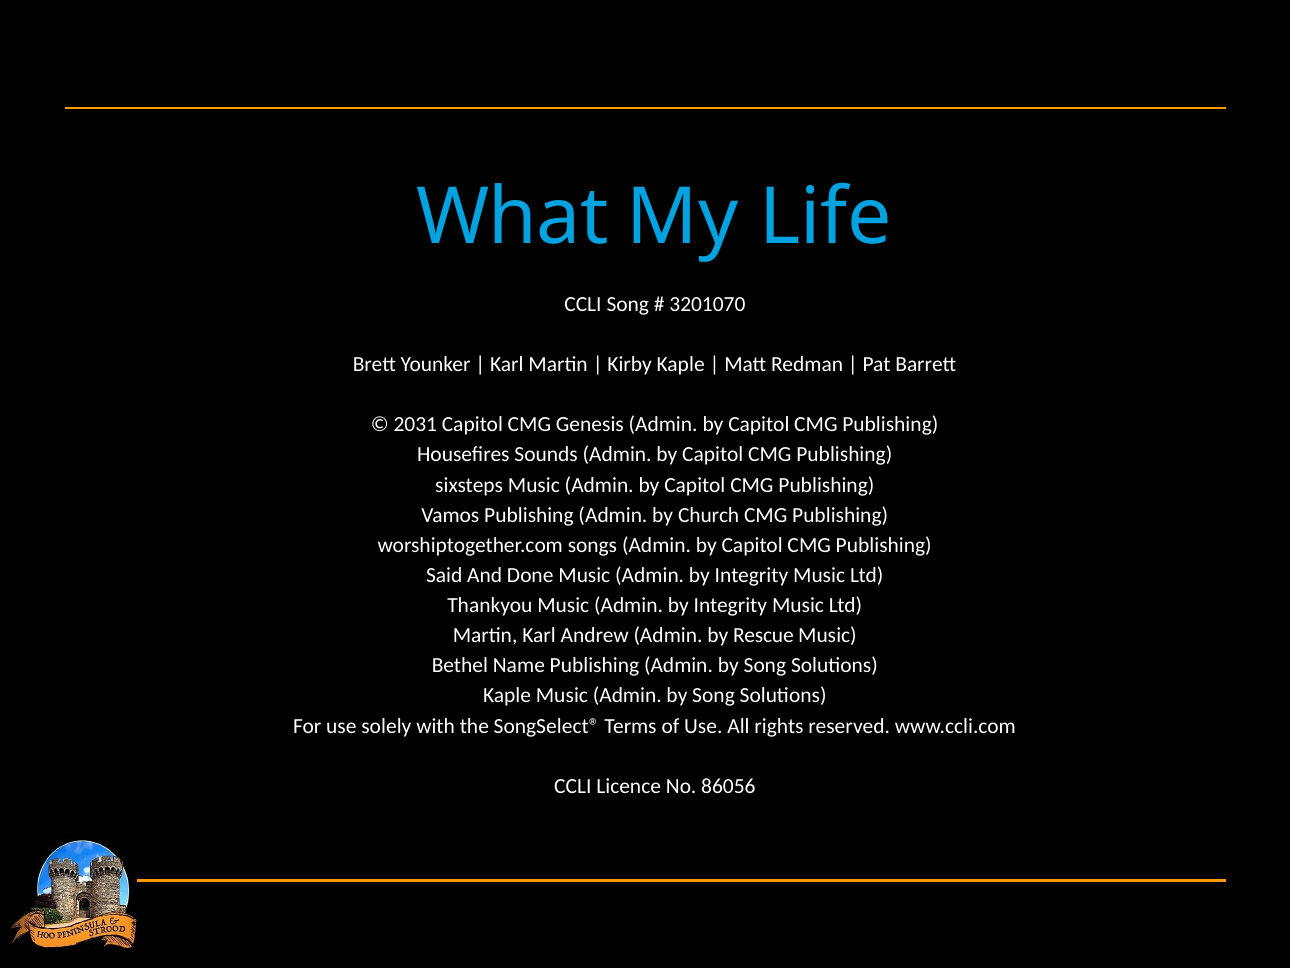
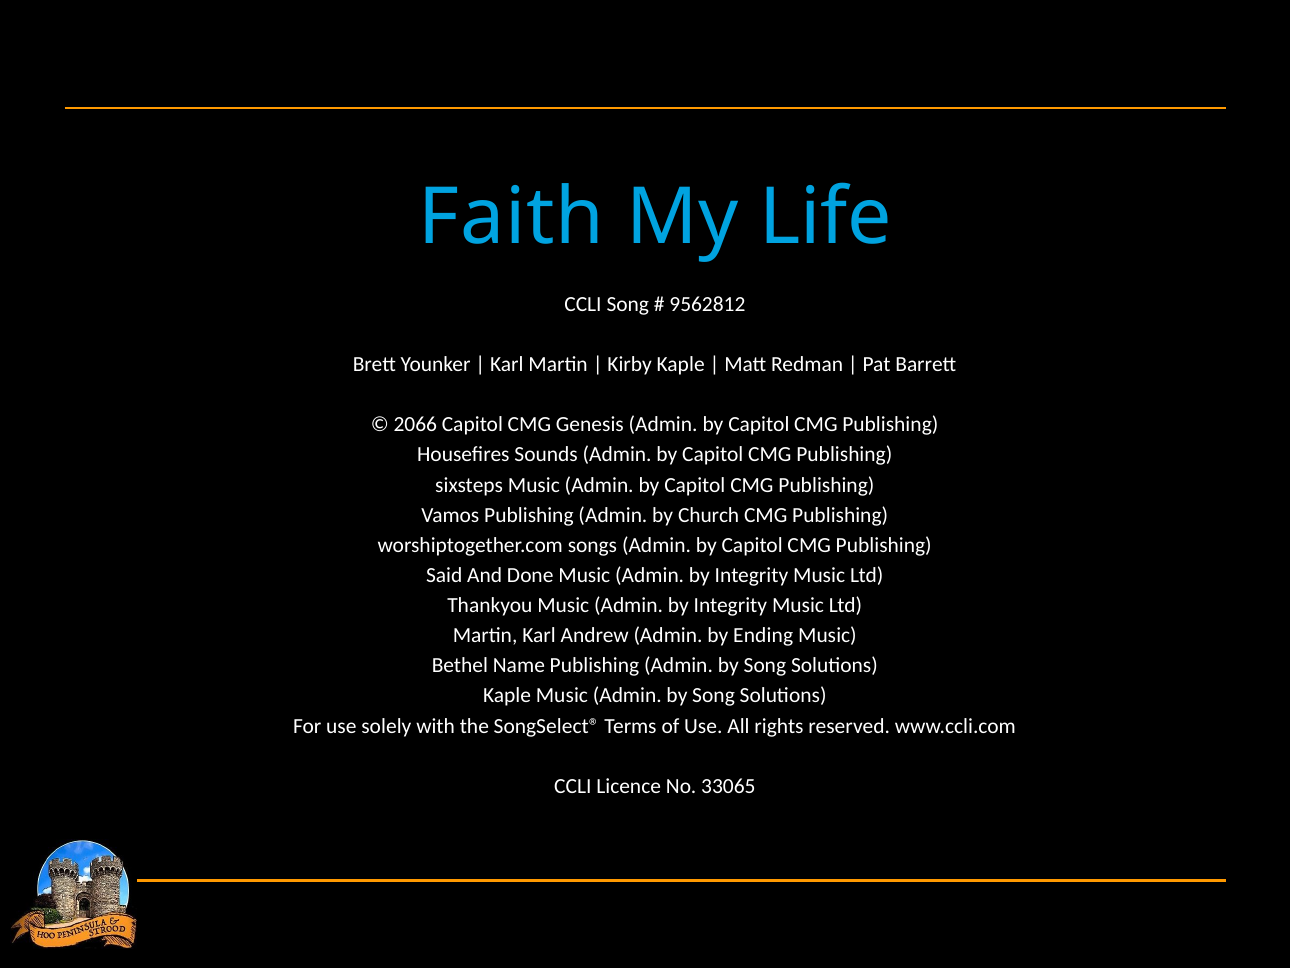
What: What -> Faith (512, 218)
3201070: 3201070 -> 9562812 (707, 304)
2031: 2031 -> 2066 (415, 424)
Rescue: Rescue -> Ending (763, 635)
86056: 86056 -> 33065 (728, 786)
